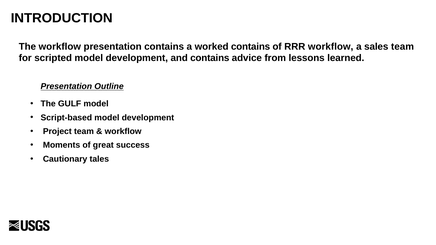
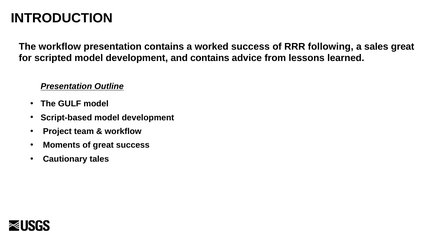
worked contains: contains -> success (250, 47)
RRR workflow: workflow -> following (331, 47)
sales team: team -> great (403, 47)
